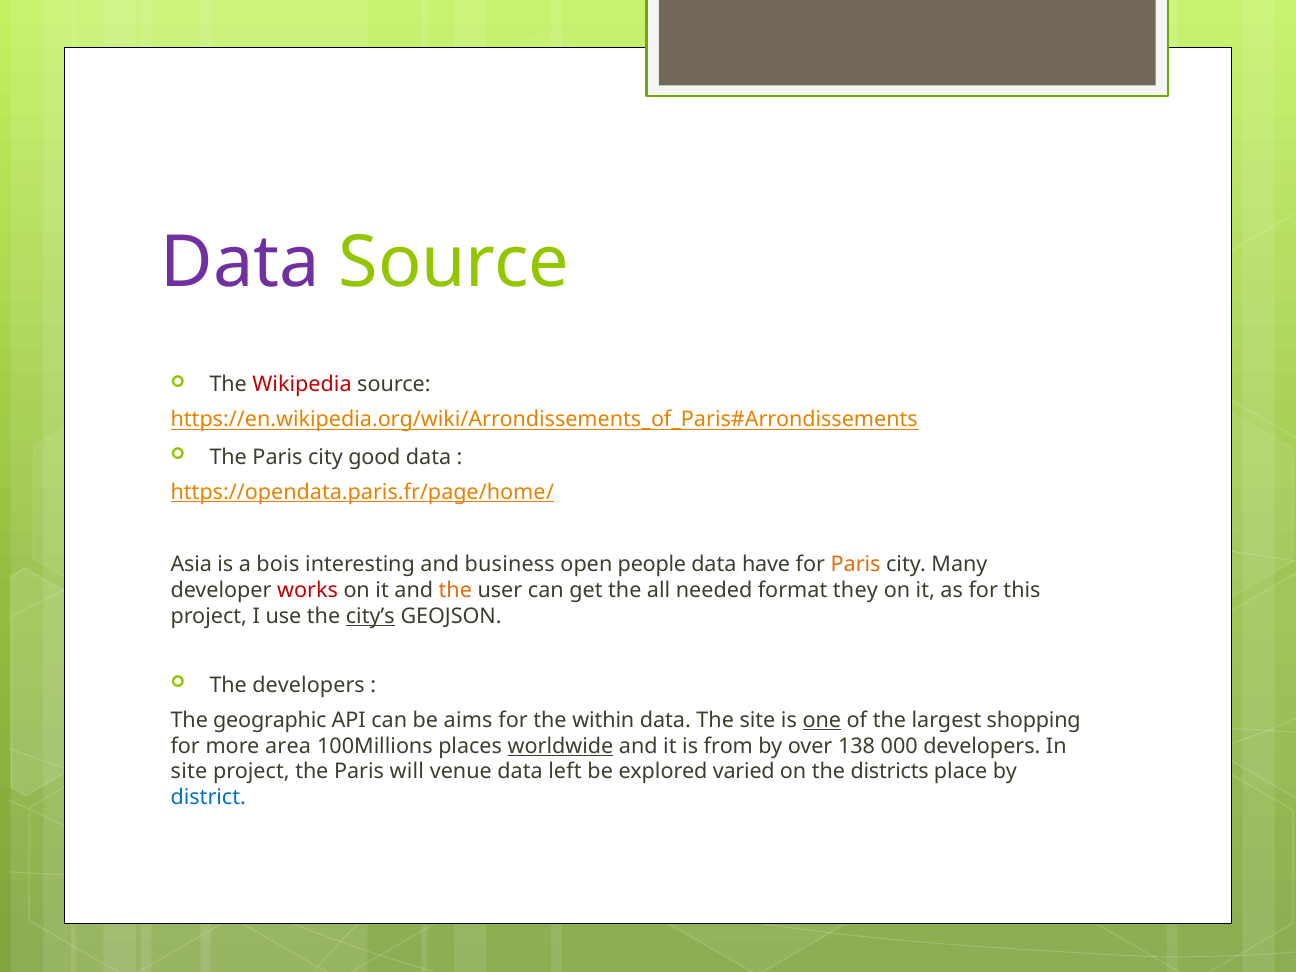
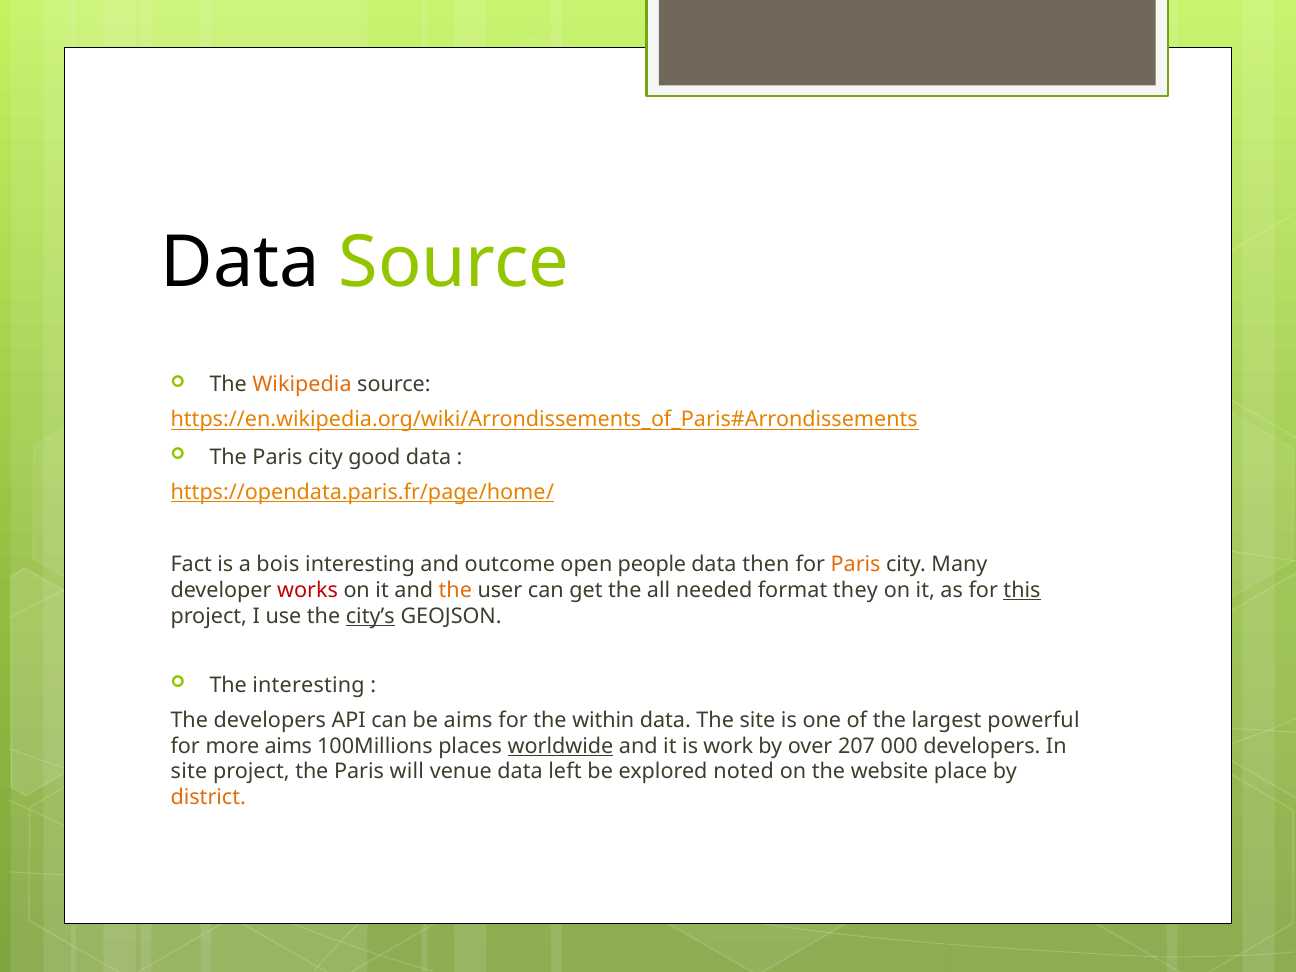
Data colour: purple -> black (240, 263)
Wikipedia colour: red -> orange (302, 385)
Asia: Asia -> Fact (191, 564)
business: business -> outcome (510, 564)
have: have -> then (766, 564)
this underline: none -> present (1022, 590)
The developers: developers -> interesting (309, 685)
The geographic: geographic -> developers (270, 720)
one underline: present -> none (822, 720)
shopping: shopping -> powerful (1034, 720)
more area: area -> aims (288, 746)
from: from -> work (728, 746)
138: 138 -> 207 (857, 746)
varied: varied -> noted (744, 772)
districts: districts -> website (890, 772)
district colour: blue -> orange (208, 798)
